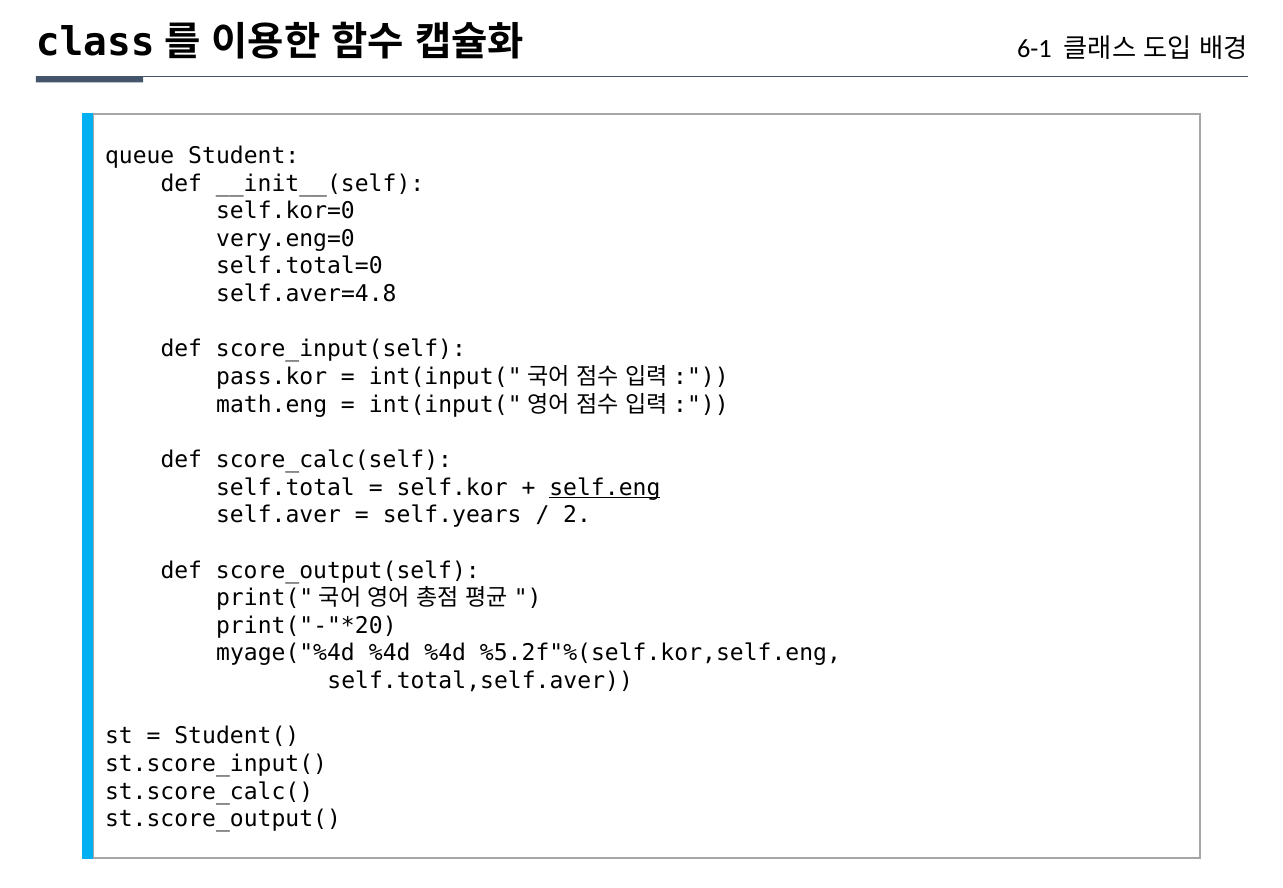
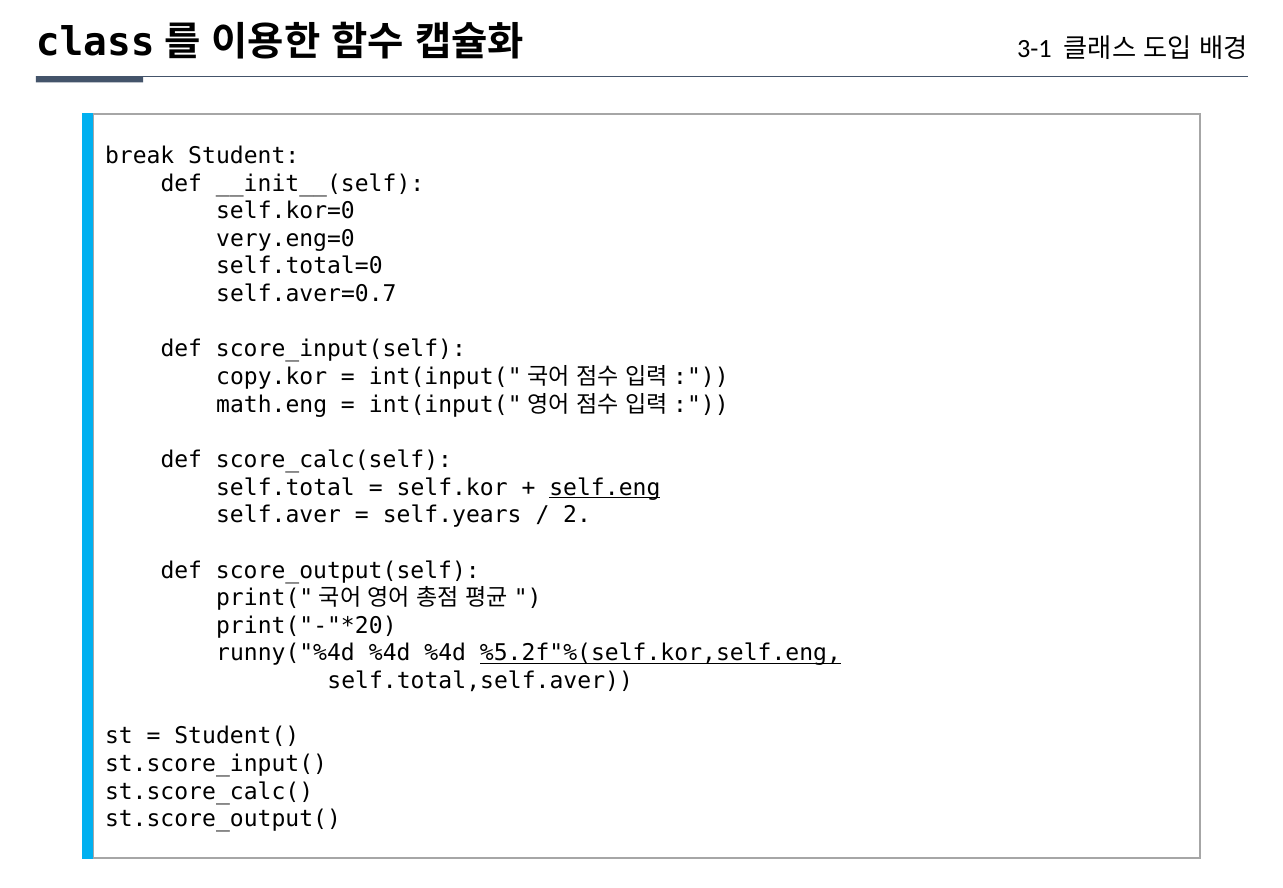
6-1: 6-1 -> 3-1 (1034, 49)
queue: queue -> break (140, 156)
self.aver=4.8: self.aver=4.8 -> self.aver=0.7 (306, 294)
pass.kor: pass.kor -> copy.kor (272, 377)
myage("%4d: myage("%4d -> runny("%4d (286, 654)
%5.2f"%(self.kor,self.eng underline: none -> present (660, 654)
